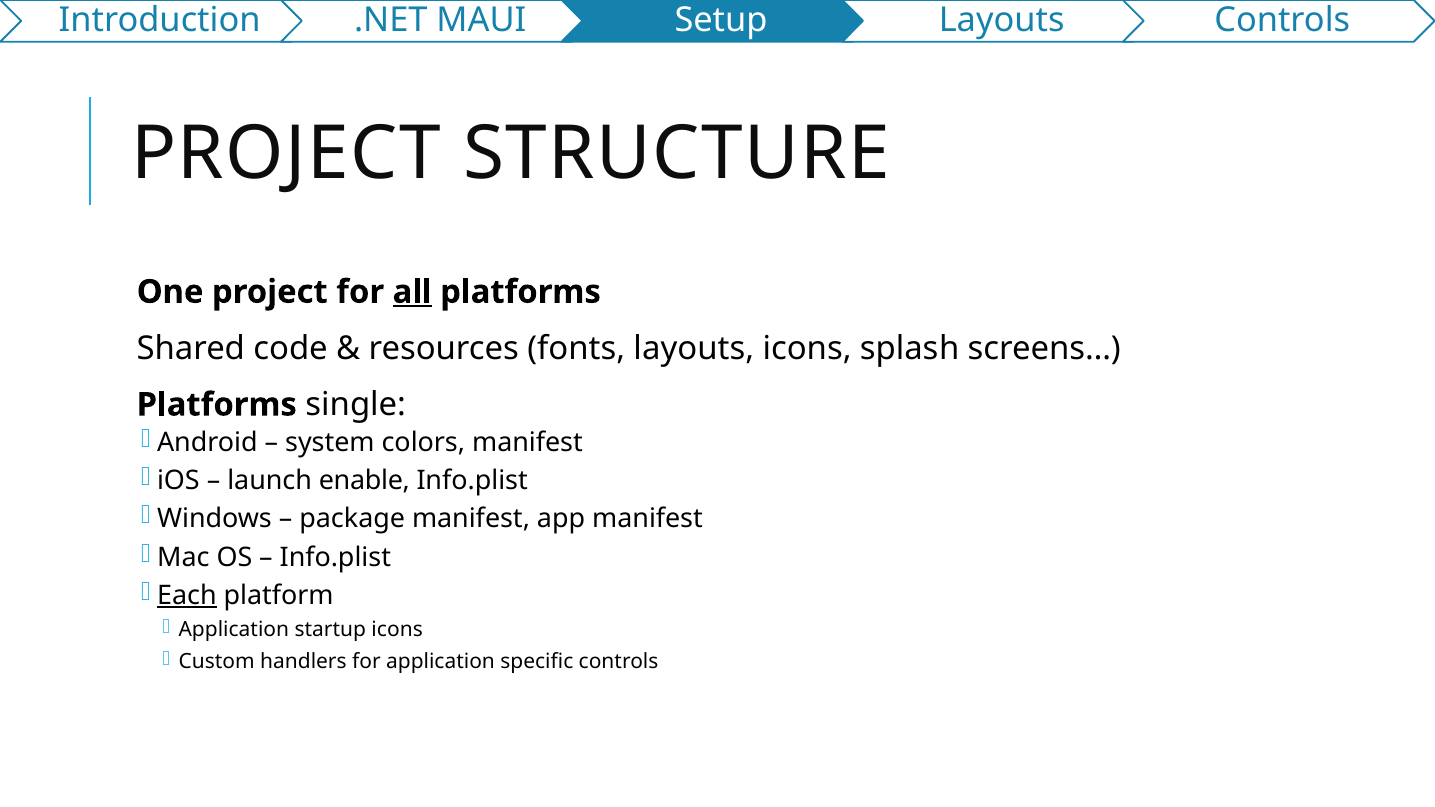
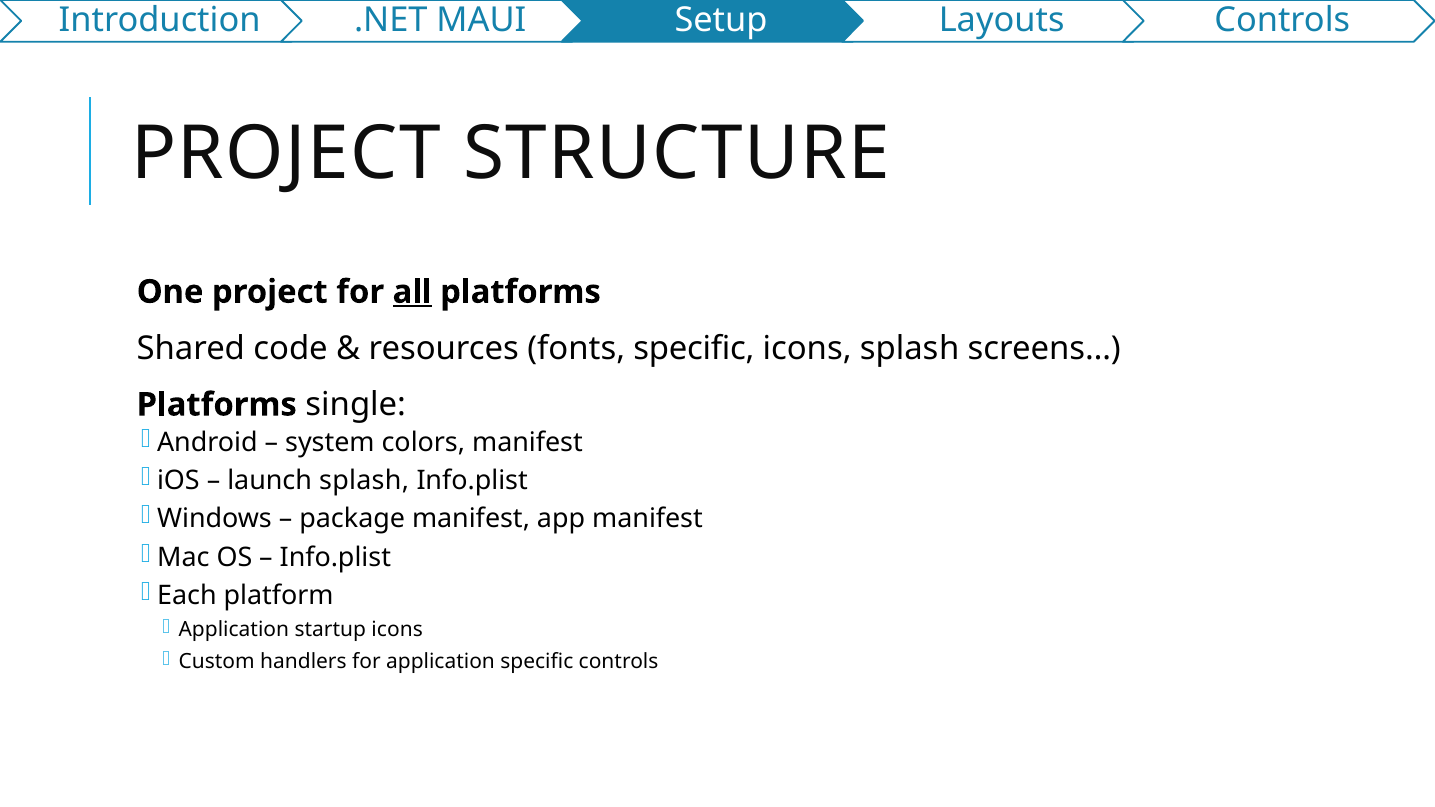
fonts layouts: layouts -> specific (694, 348)
launch enable: enable -> splash (364, 481)
Each underline: present -> none (187, 595)
